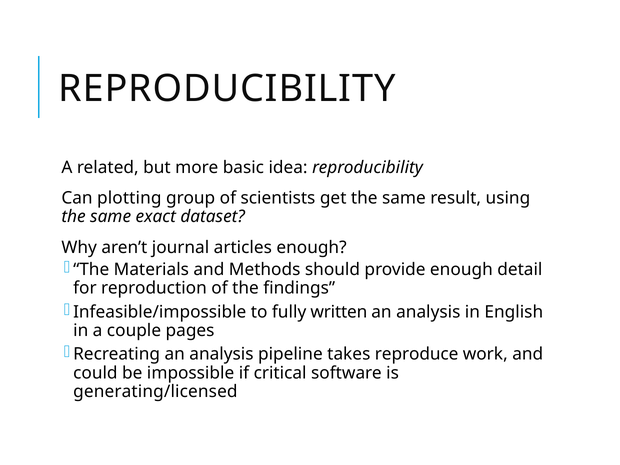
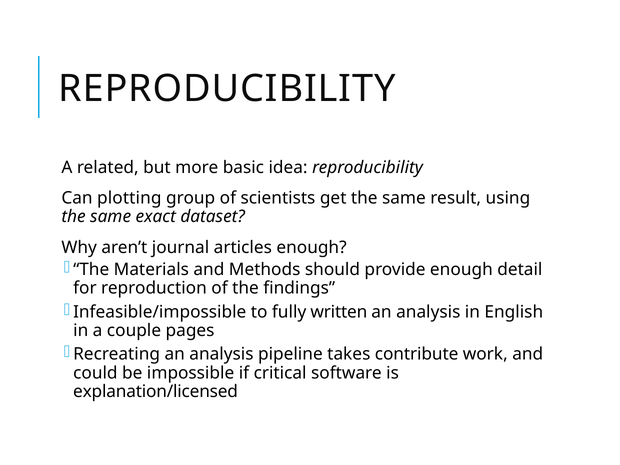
reproduce: reproduce -> contribute (417, 354)
generating/licensed: generating/licensed -> explanation/licensed (156, 392)
